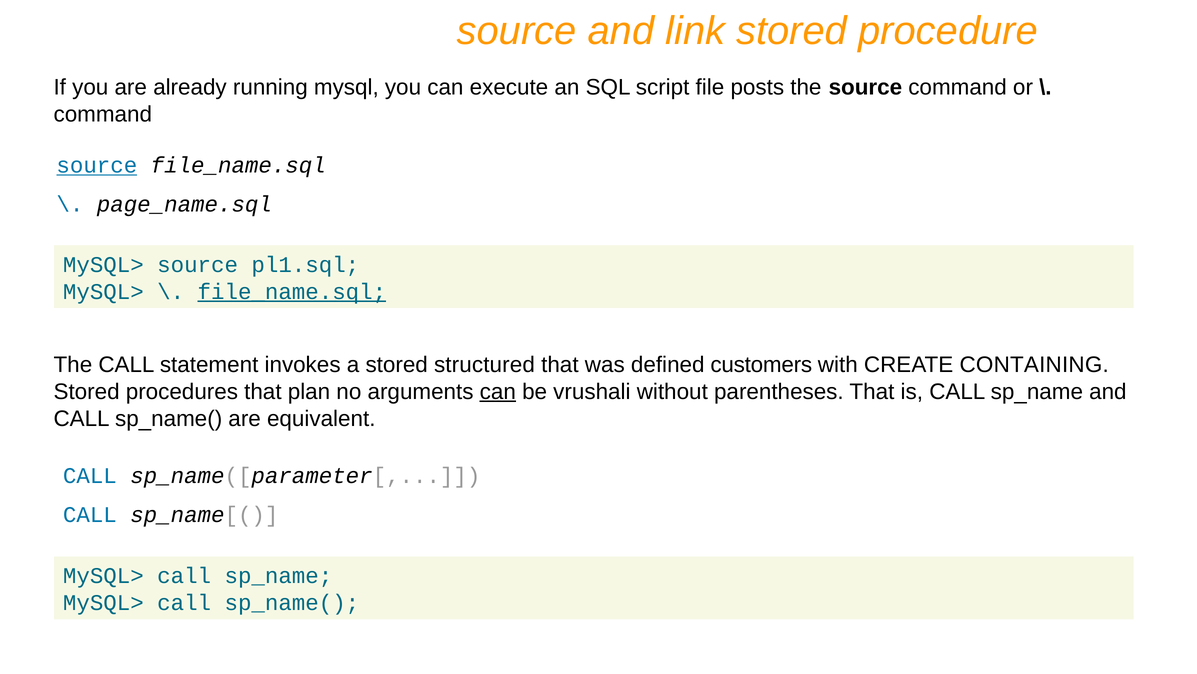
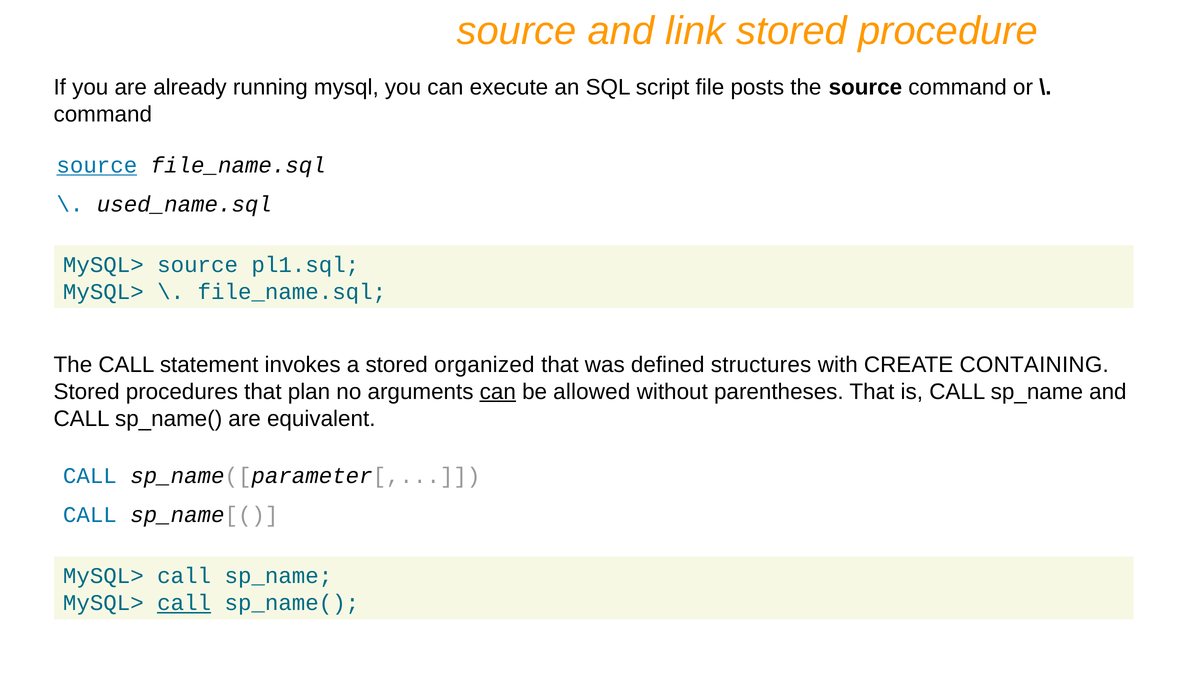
page_name.sql: page_name.sql -> used_name.sql (184, 204)
file_name.sql underline: present -> none (292, 291)
structured: structured -> organized (484, 364)
customers: customers -> structures (761, 364)
vrushali: vrushali -> allowed (592, 391)
call underline: none -> present (184, 602)
